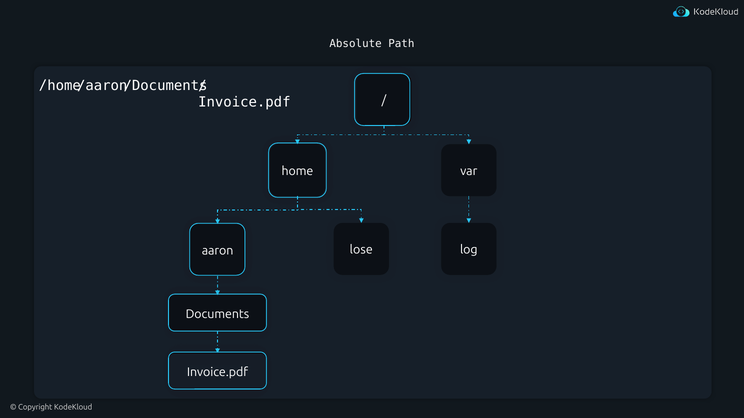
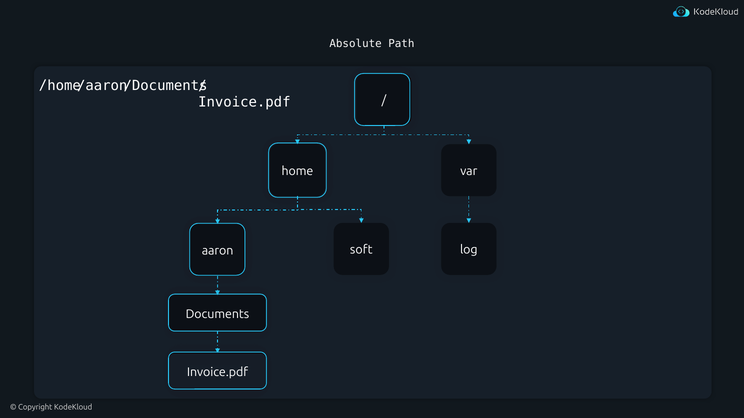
lose: lose -> soft (361, 250)
